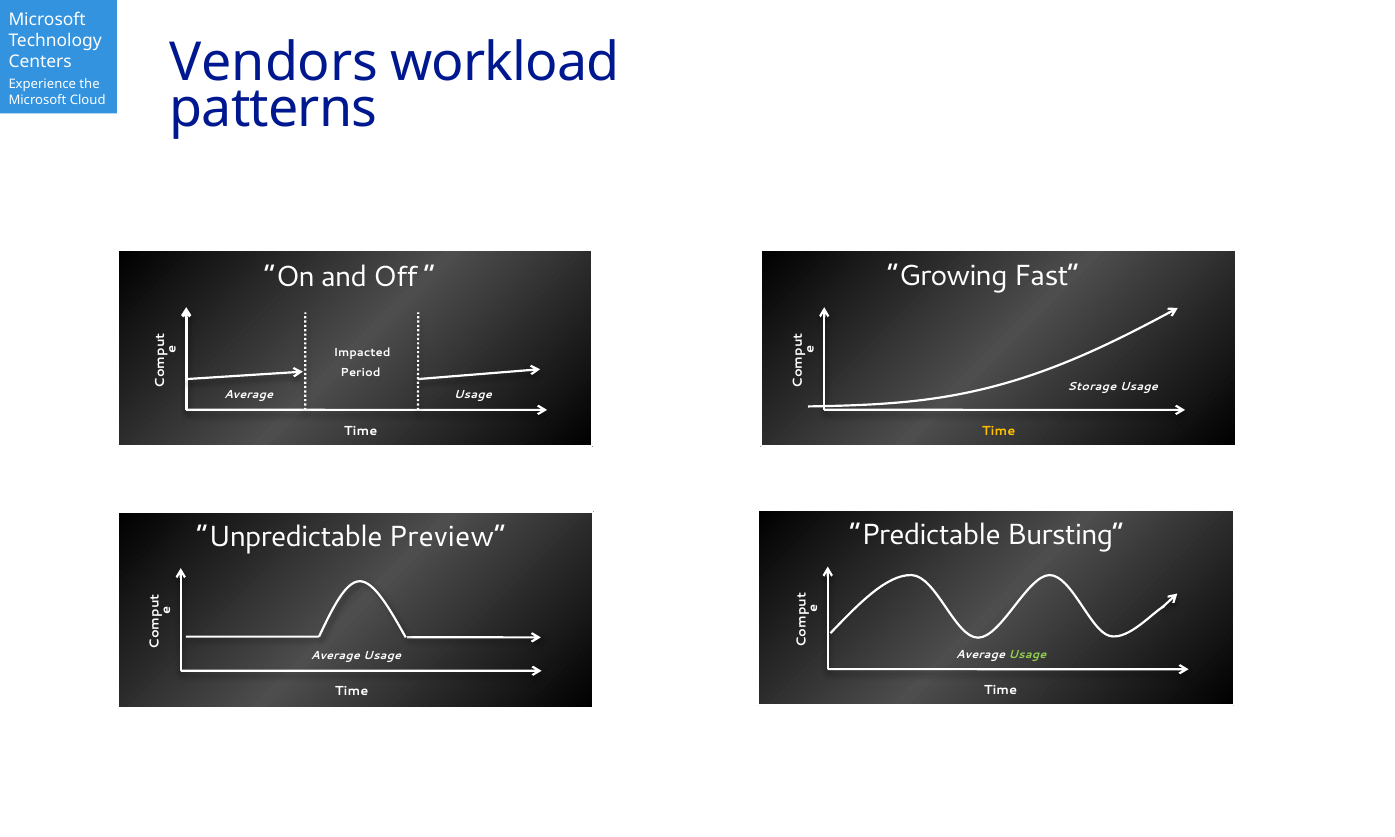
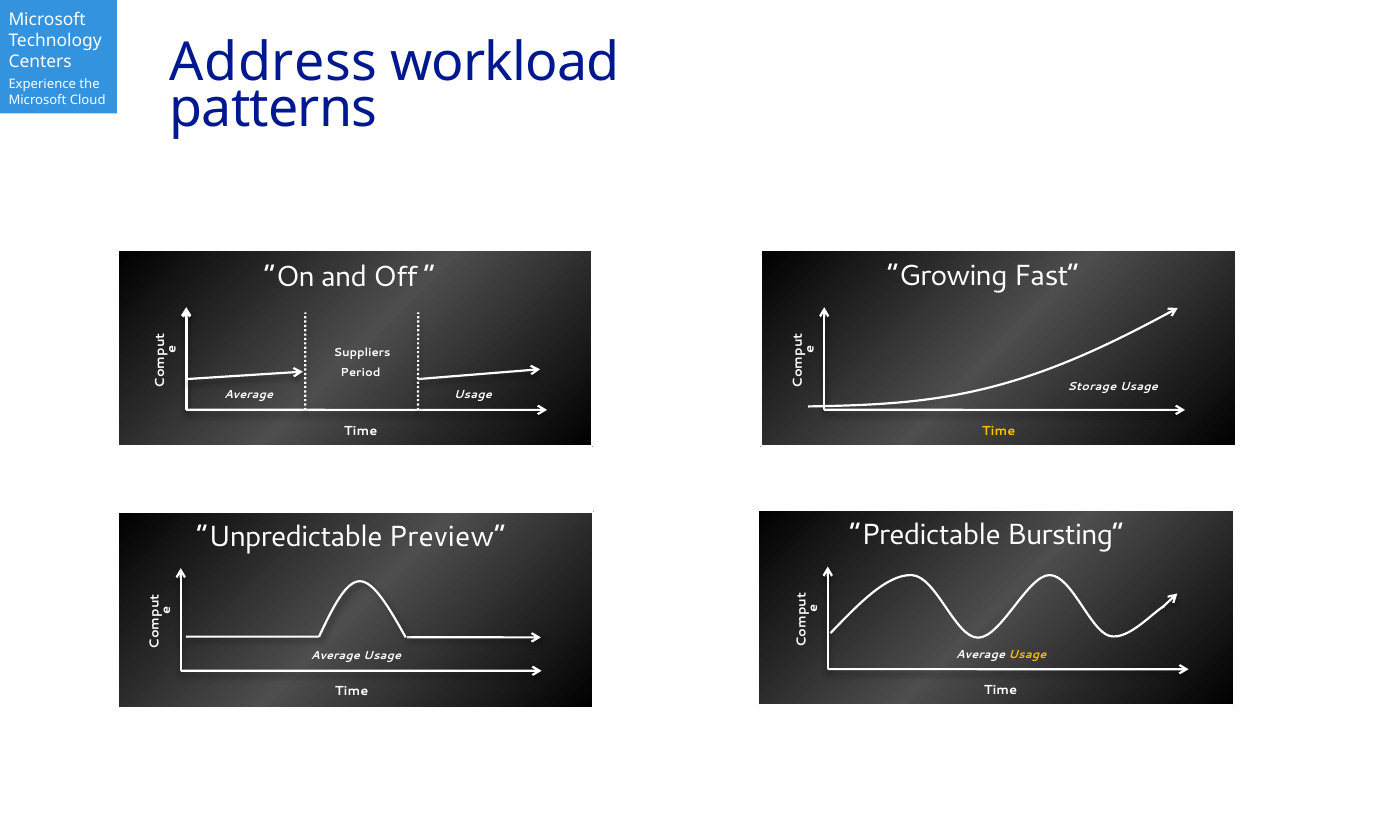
Vendors: Vendors -> Address (274, 62)
Impacted: Impacted -> Suppliers (362, 353)
Usage colour: light green -> yellow (1027, 654)
